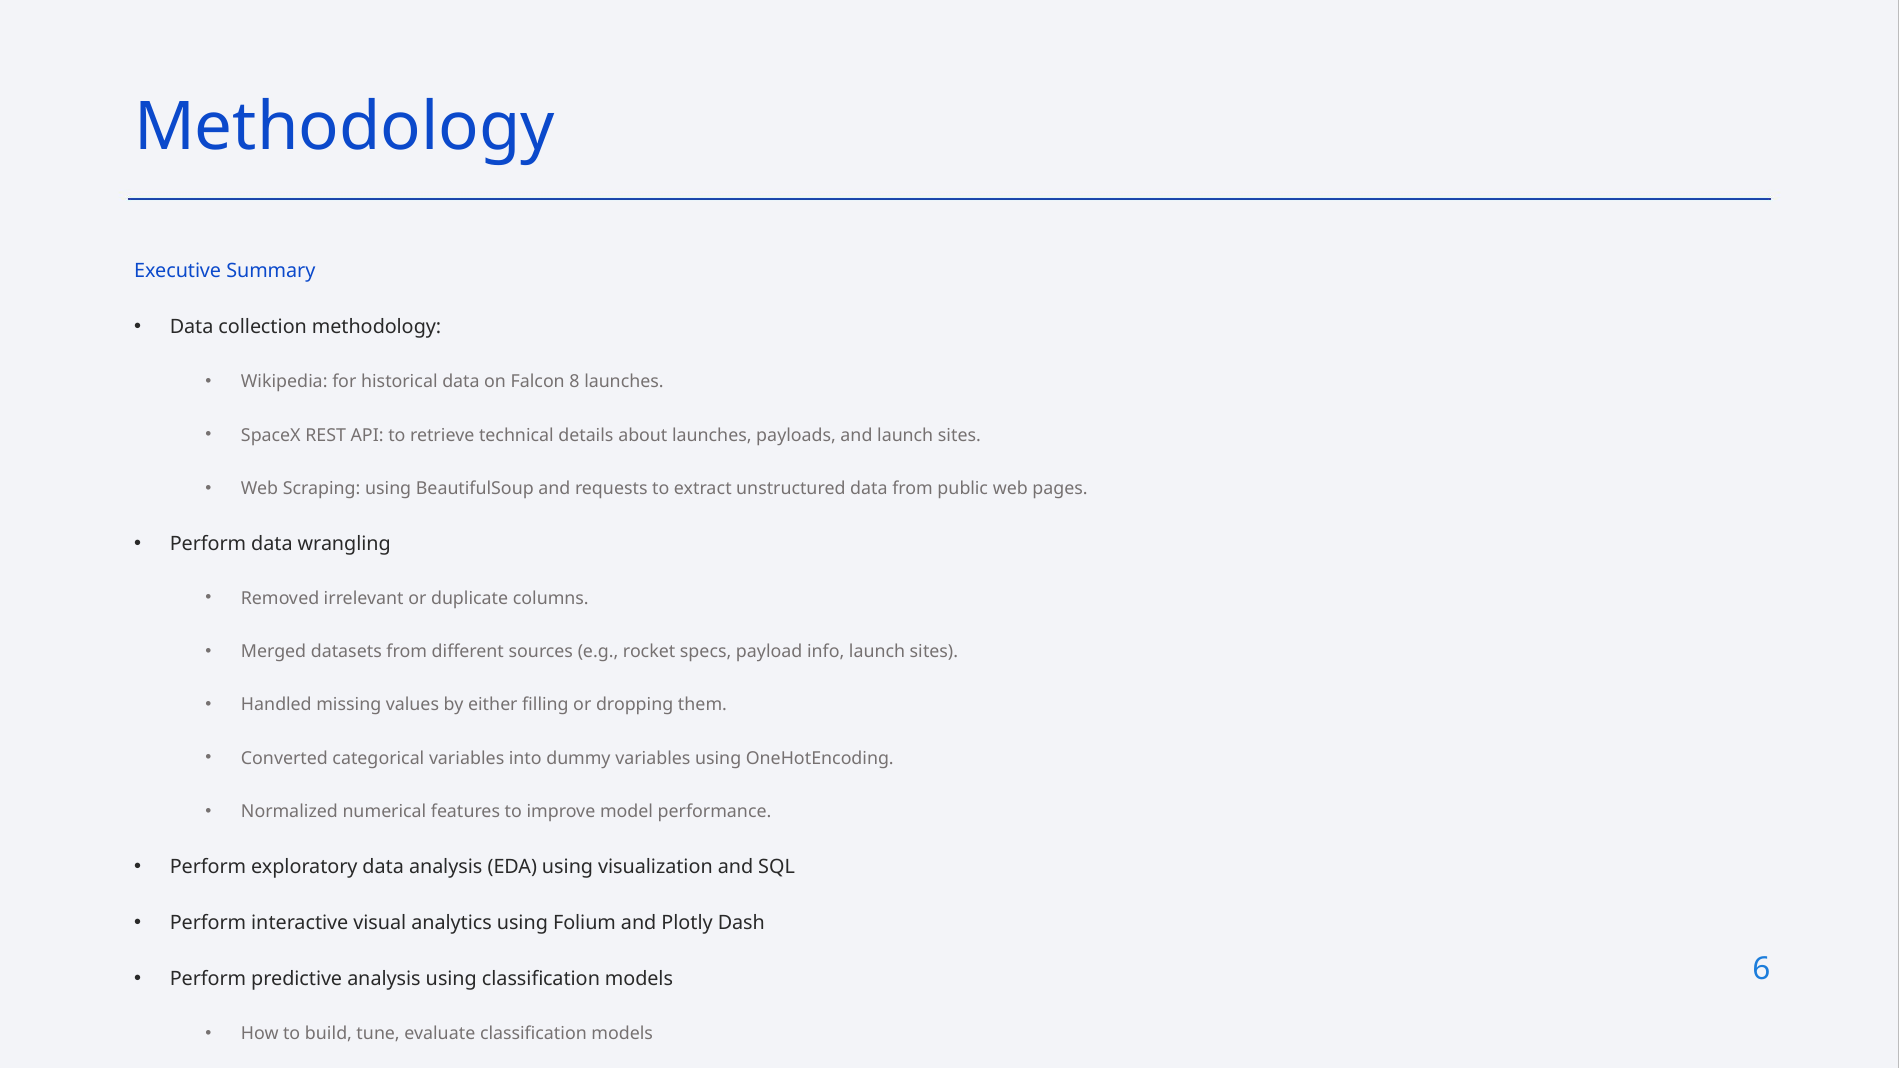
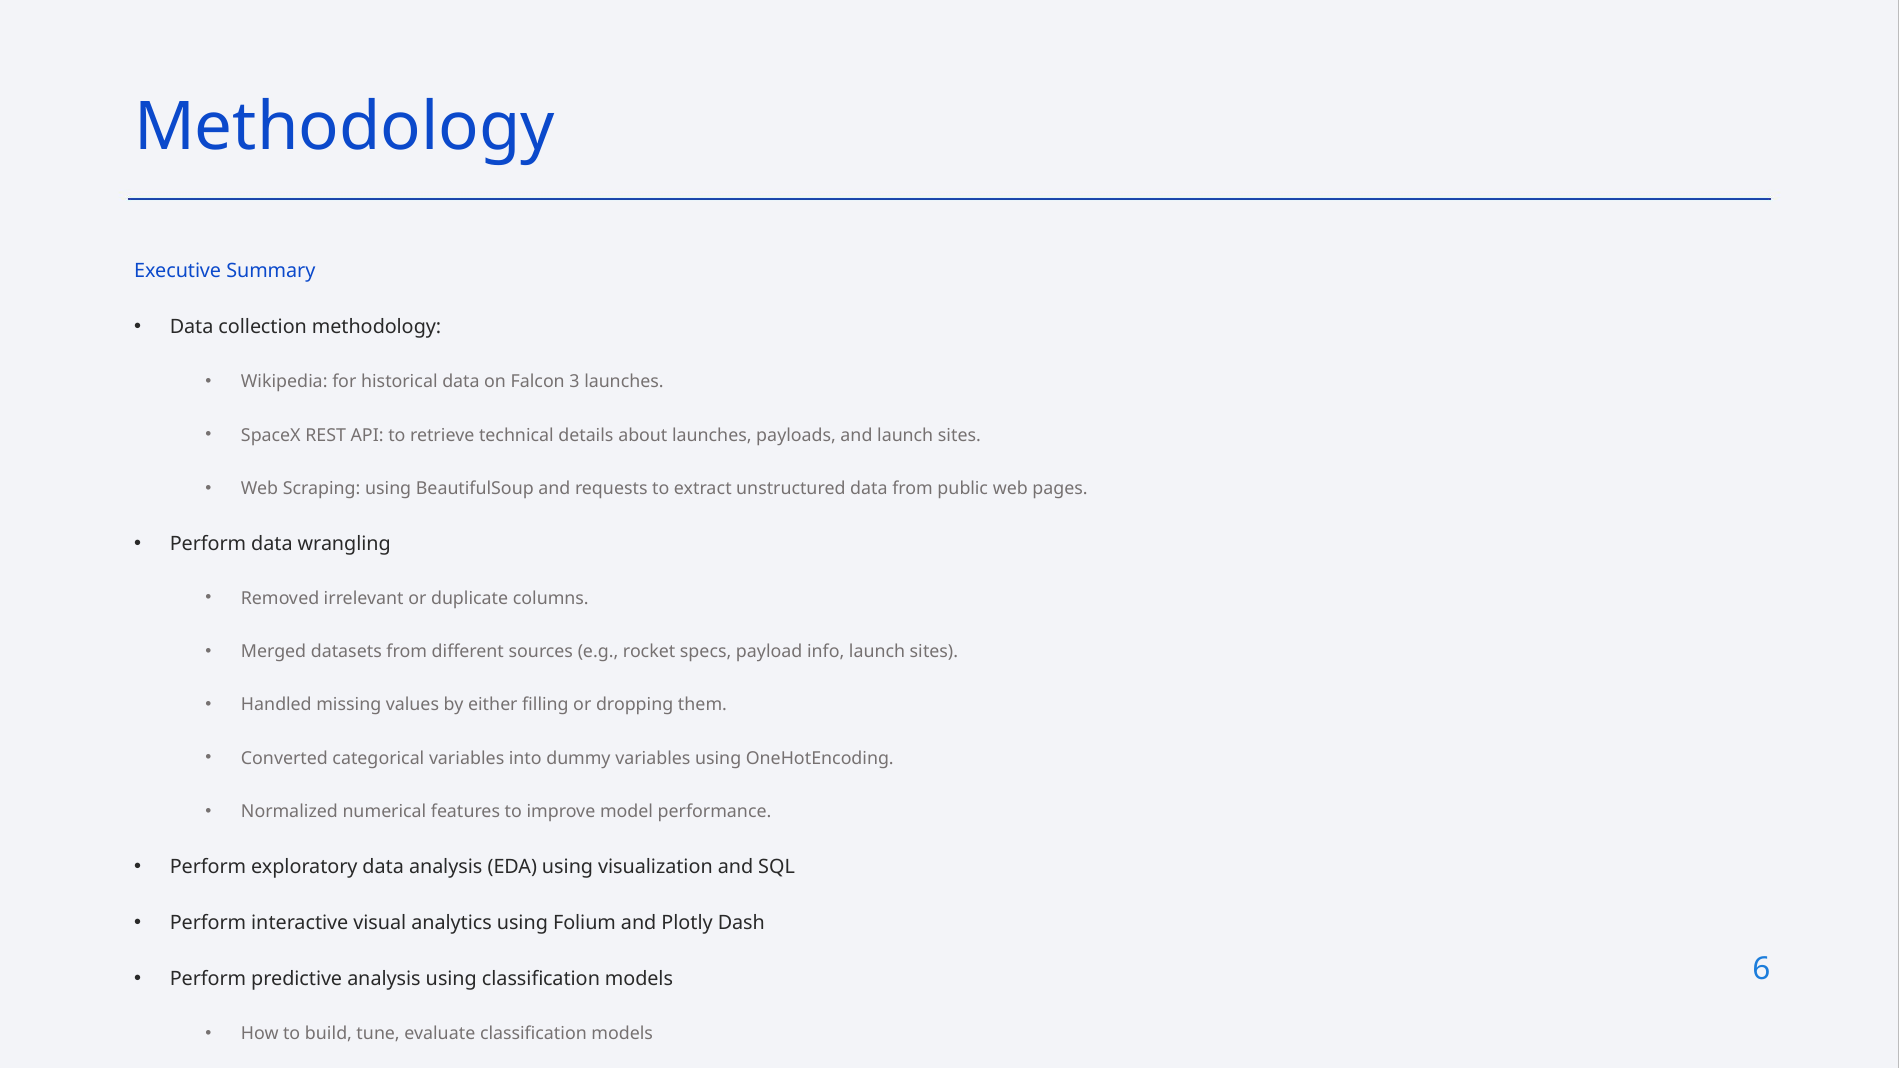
8: 8 -> 3 (574, 382)
